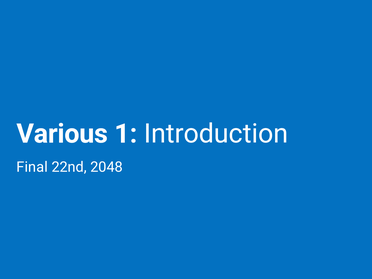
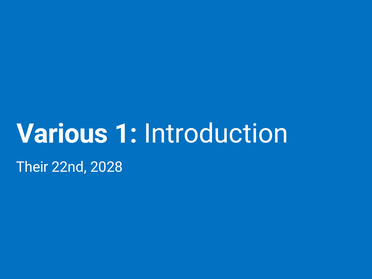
Final: Final -> Their (32, 167)
2048: 2048 -> 2028 (107, 167)
